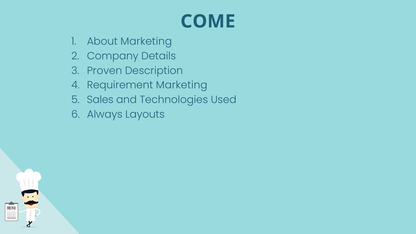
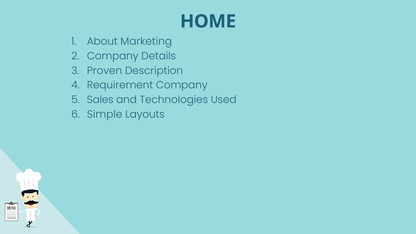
COME: COME -> HOME (208, 21)
Requirement Marketing: Marketing -> Company (182, 85)
Always: Always -> Simple (105, 114)
